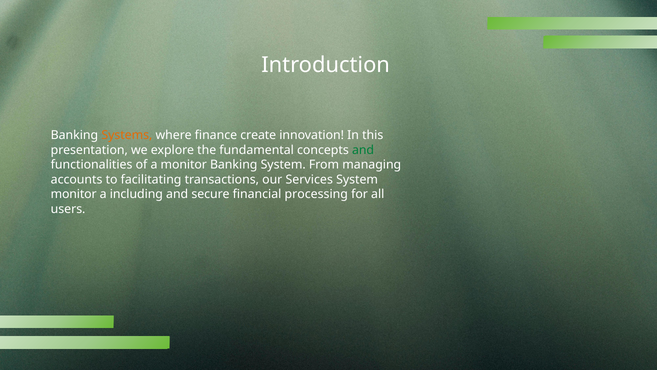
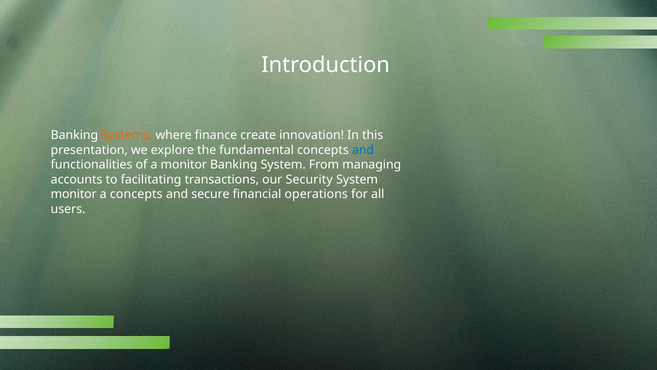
and colour: green -> blue (363, 150)
Services: Services -> Security (309, 179)
a including: including -> concepts (136, 194)
processing: processing -> operations (316, 194)
